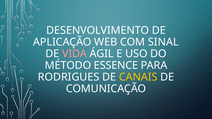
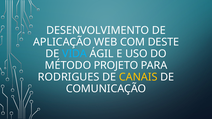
SINAL: SINAL -> DESTE (163, 42)
VIDA colour: pink -> light blue (75, 54)
ESSENCE: ESSENCE -> PROJETO (116, 66)
